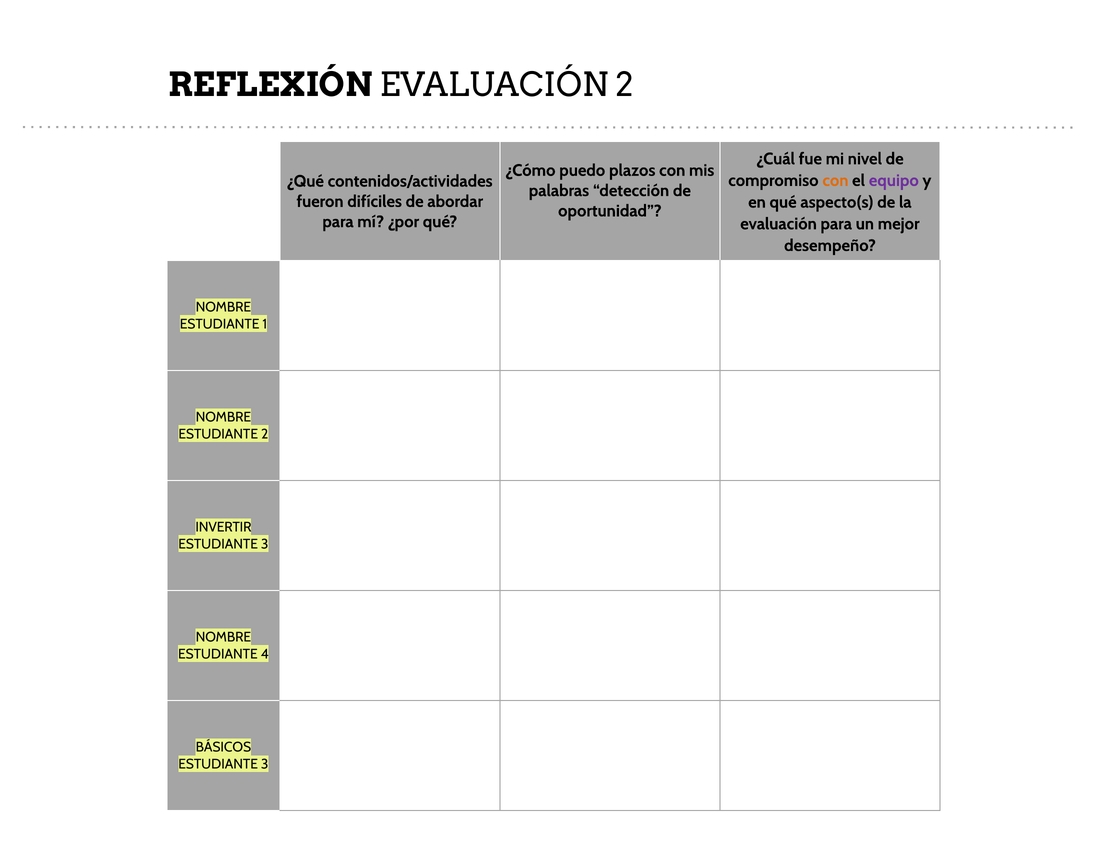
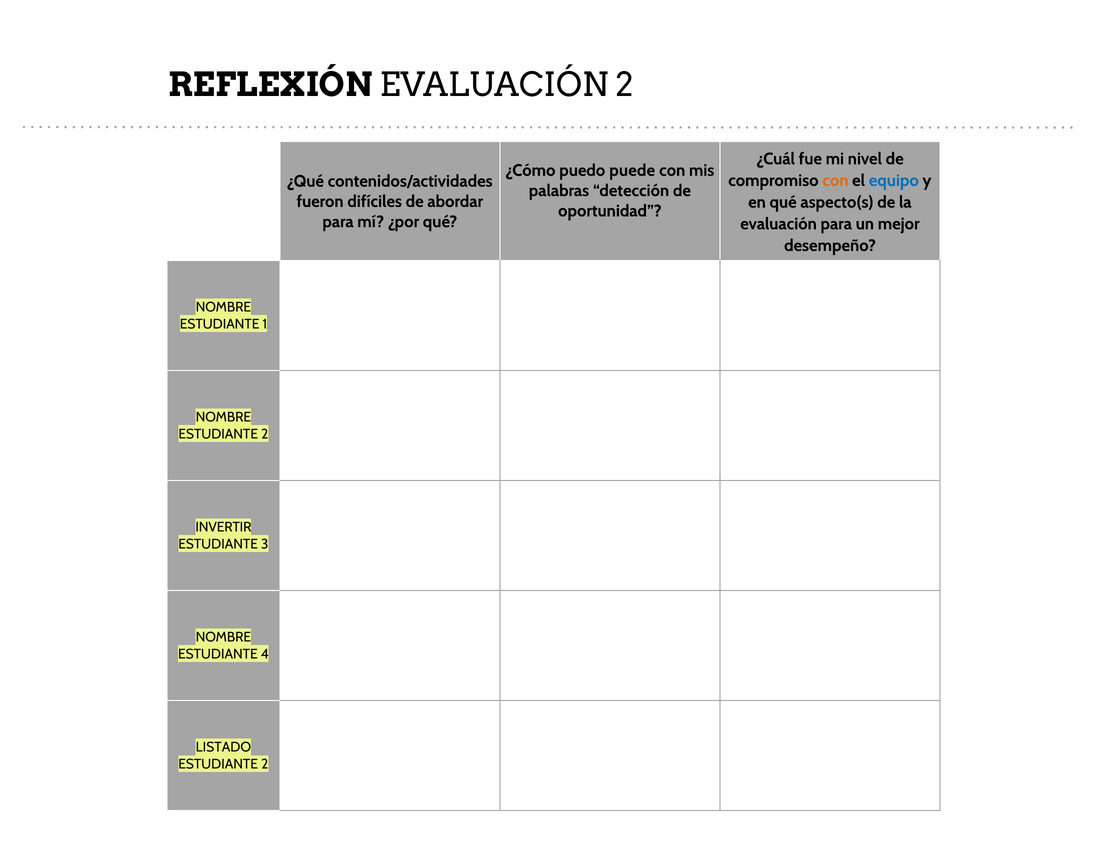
plazos: plazos -> puede (632, 170)
equipo colour: purple -> blue (894, 181)
BÁSICOS: BÁSICOS -> LISTADO (223, 747)
3: 3 -> 2 (265, 764)
